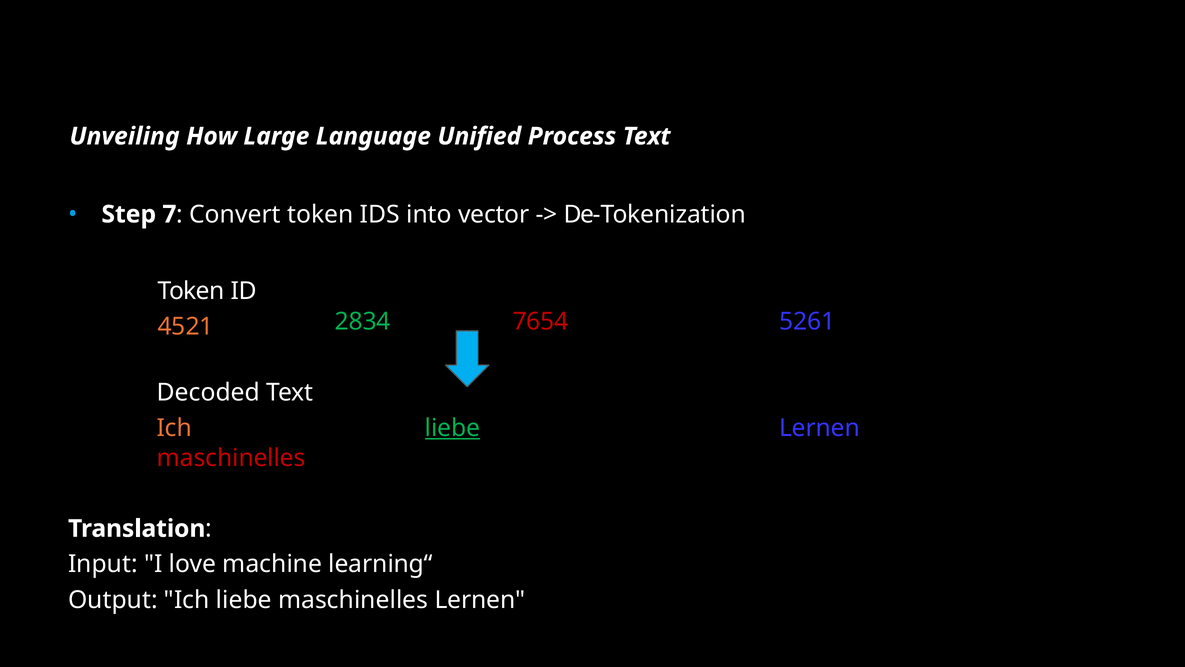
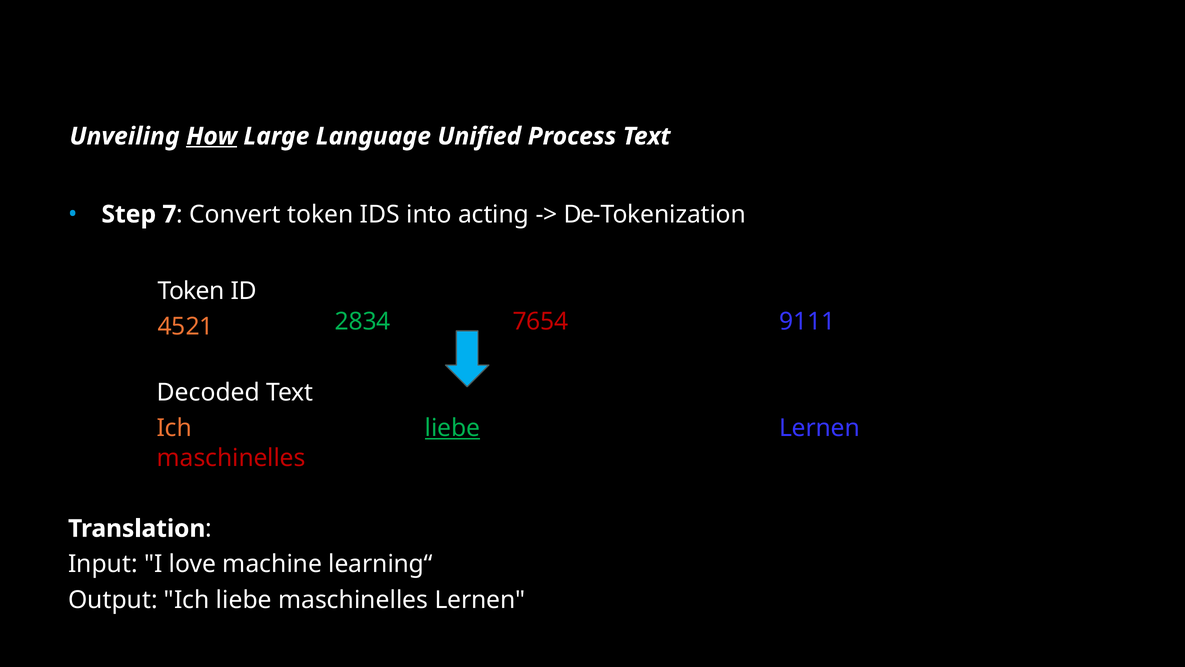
How underline: none -> present (212, 136)
vector: vector -> acting (494, 214)
5261: 5261 -> 9111 (807, 321)
